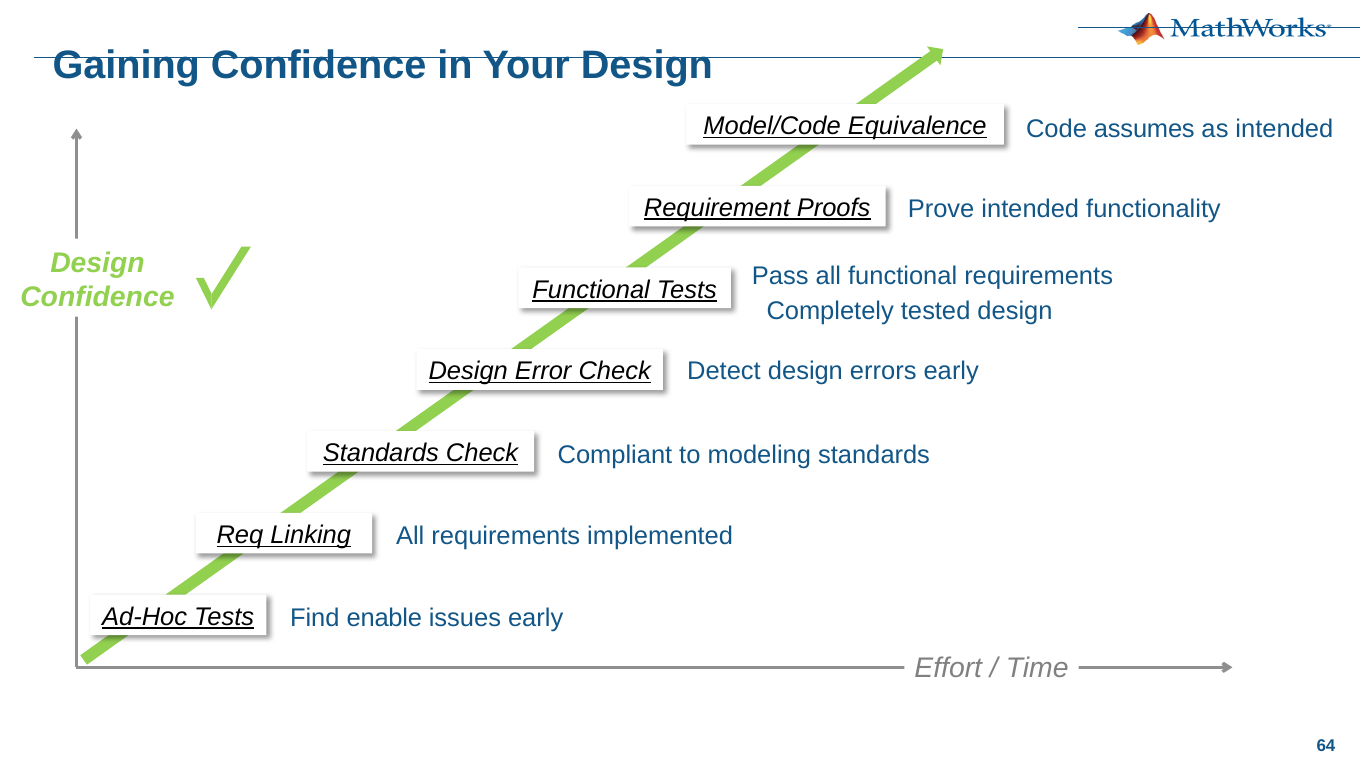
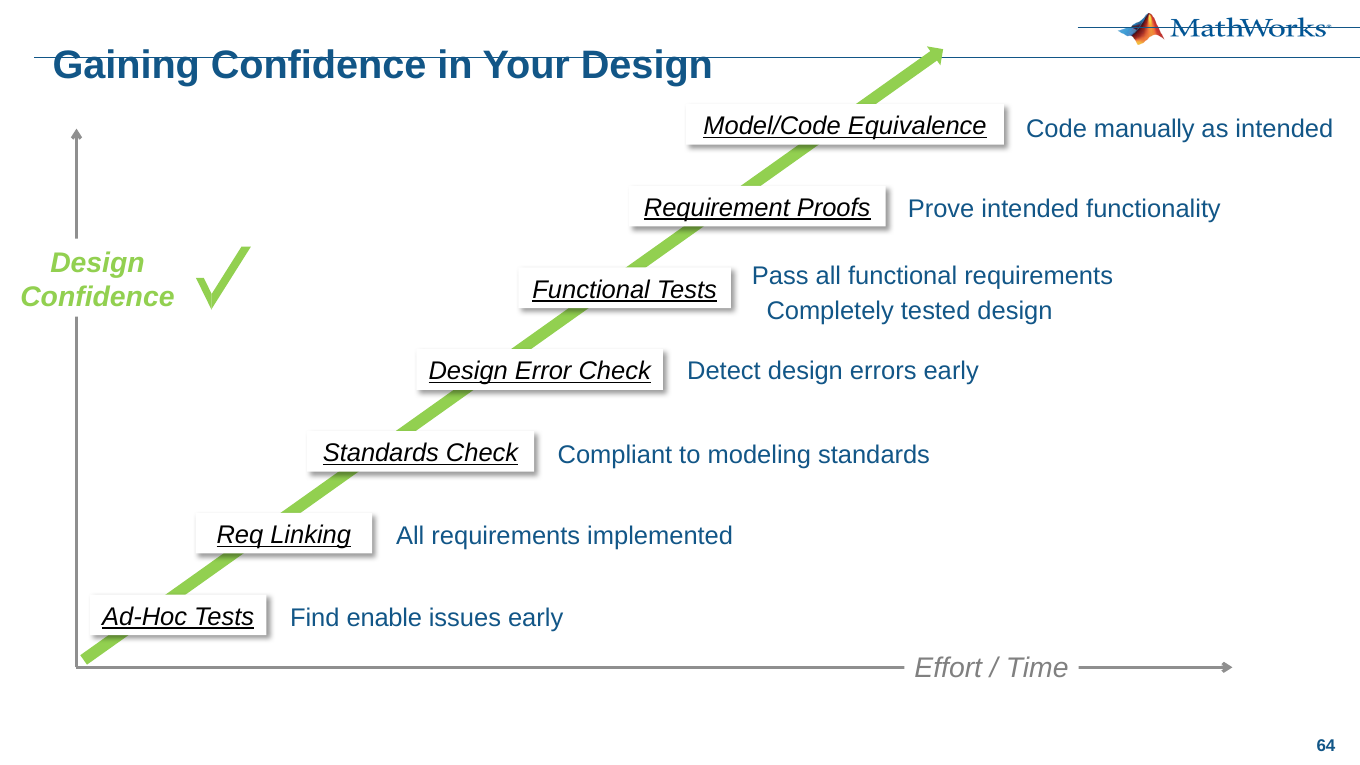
assumes: assumes -> manually (1144, 129)
